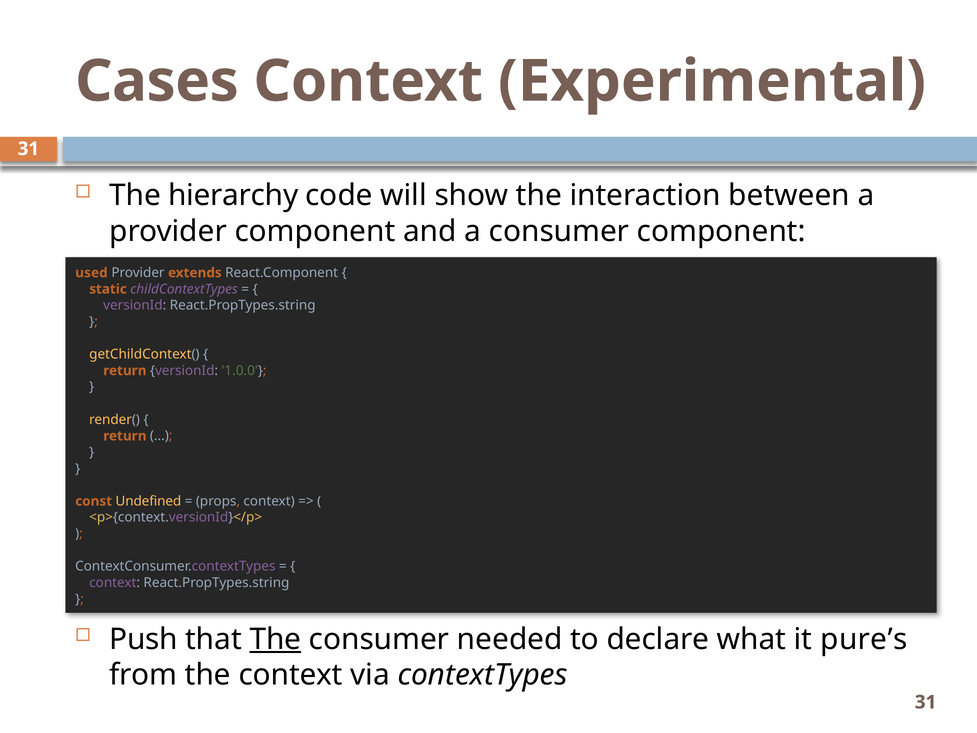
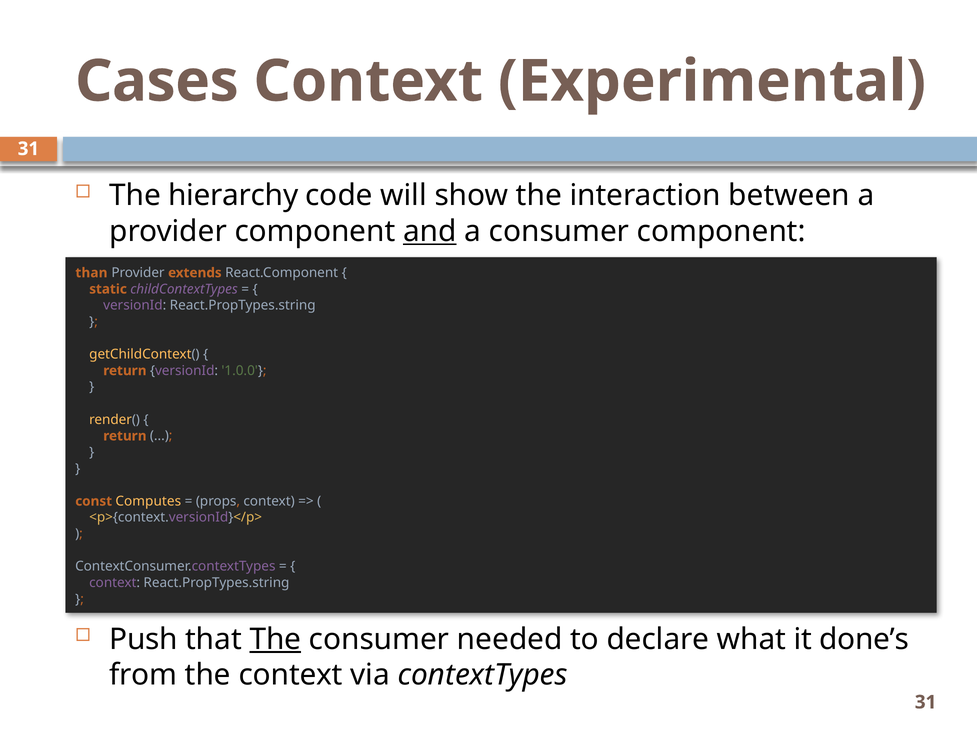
and underline: none -> present (430, 231)
used: used -> than (91, 273)
Undefined: Undefined -> Computes (148, 501)
pure’s: pure’s -> done’s (864, 639)
